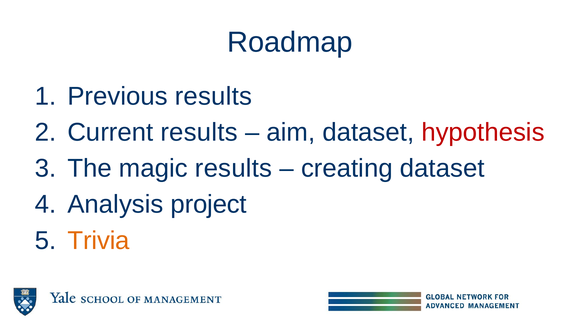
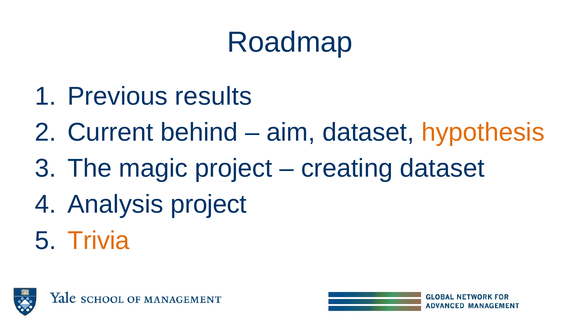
Current results: results -> behind (199, 132)
hypothesis colour: red -> orange (483, 132)
magic results: results -> project (234, 169)
